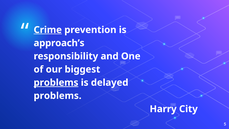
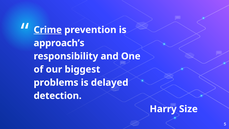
problems underline: present -> none (56, 82)
problems: problems -> detection (58, 96)
City: City -> Size (188, 109)
